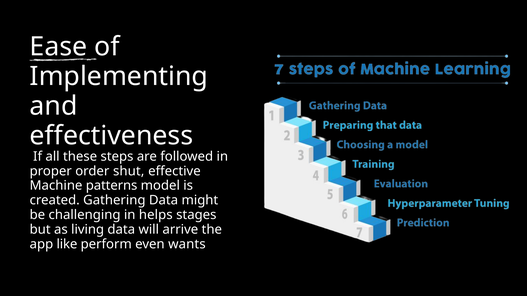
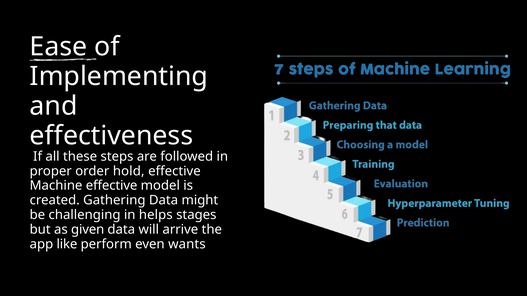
shut: shut -> hold (129, 171)
Machine patterns: patterns -> effective (112, 186)
living: living -> given (88, 230)
